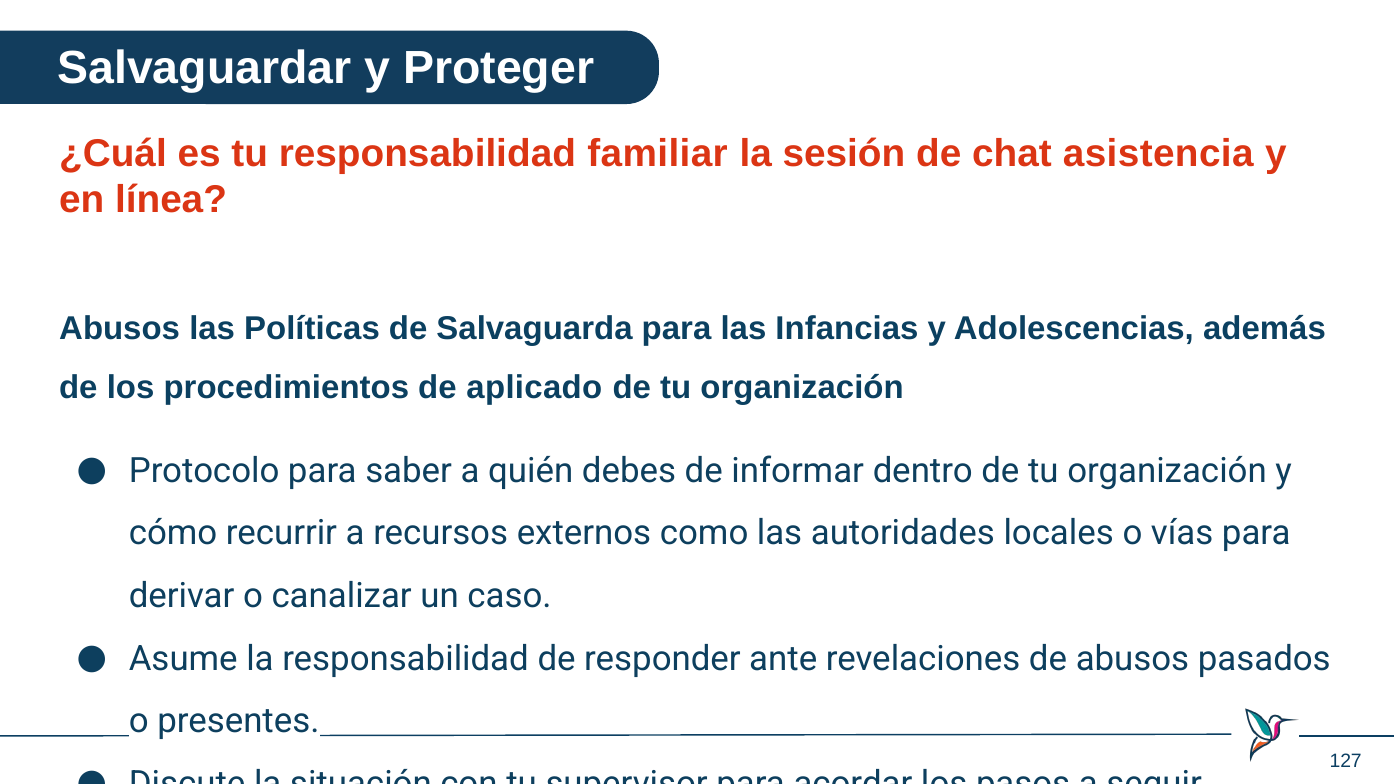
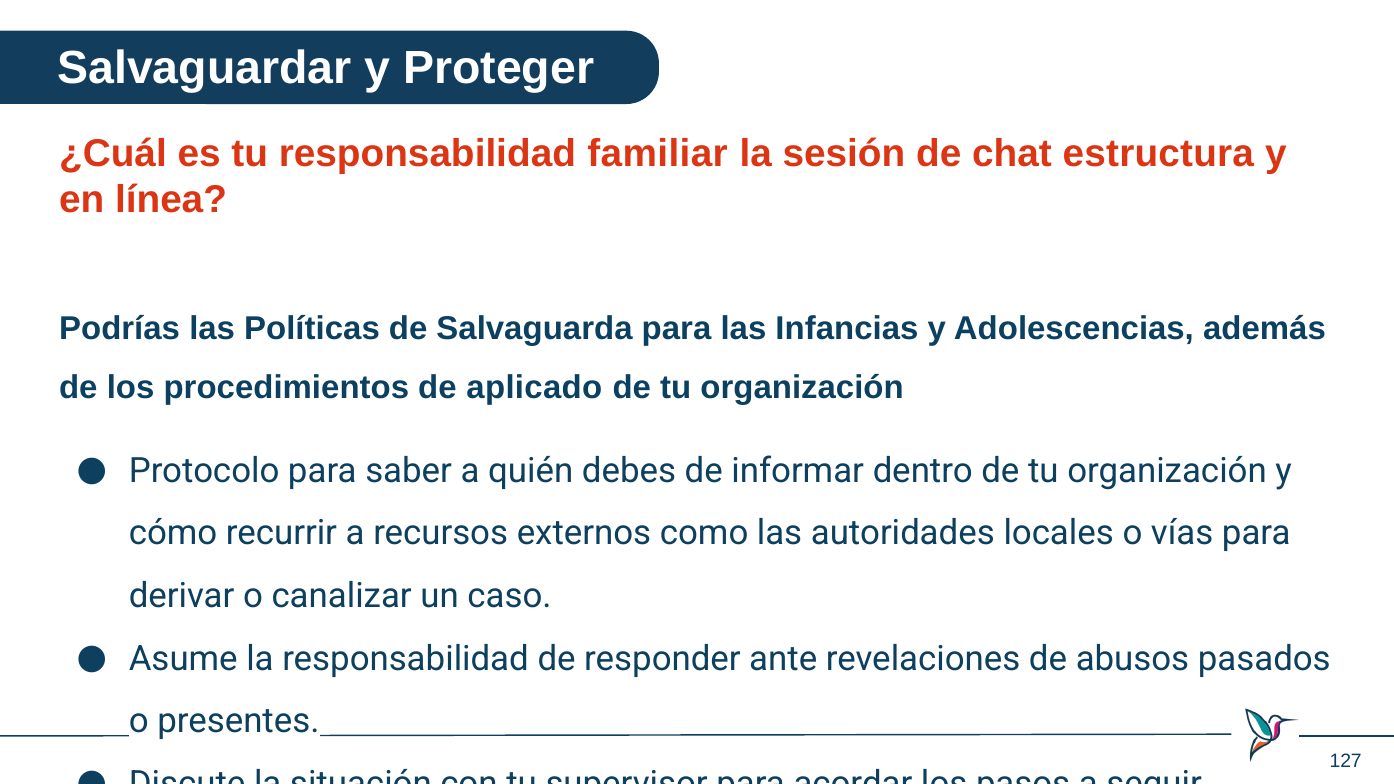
asistencia: asistencia -> estructura (1158, 153)
Abusos: Abusos -> Podrías (120, 328)
